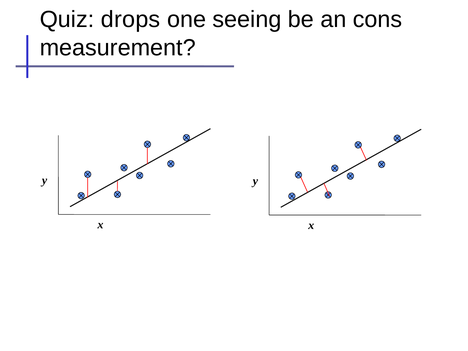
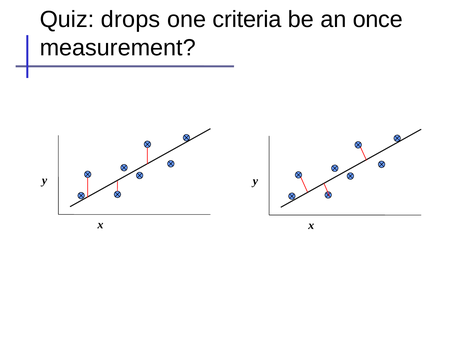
seeing: seeing -> criteria (247, 20)
cons: cons -> once (378, 20)
